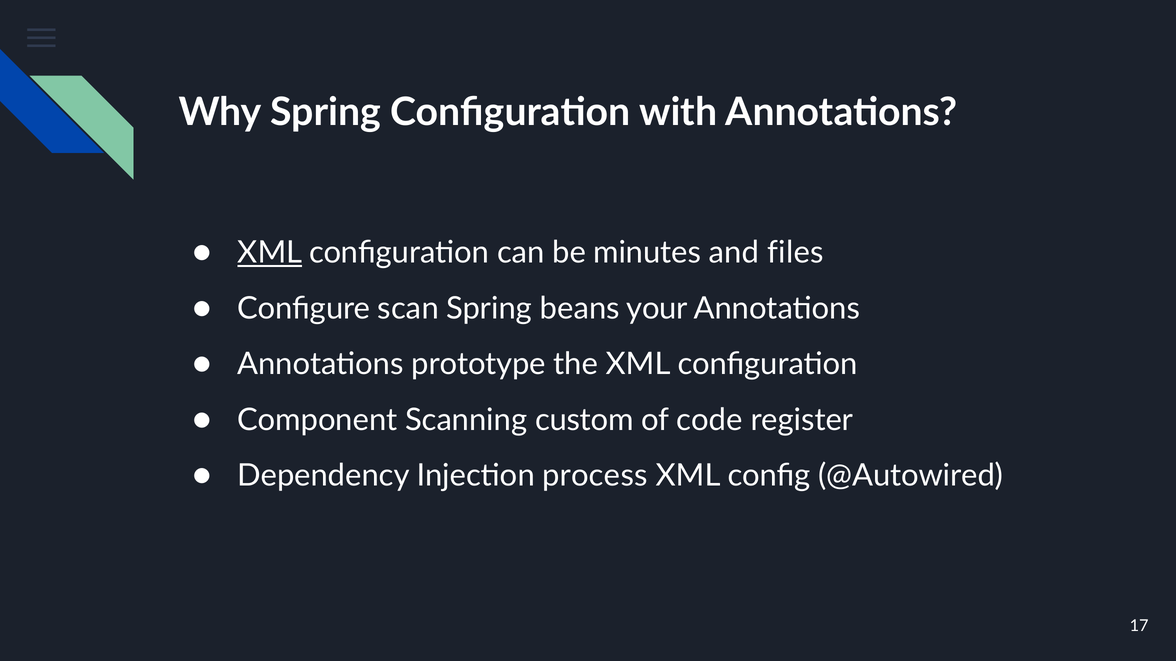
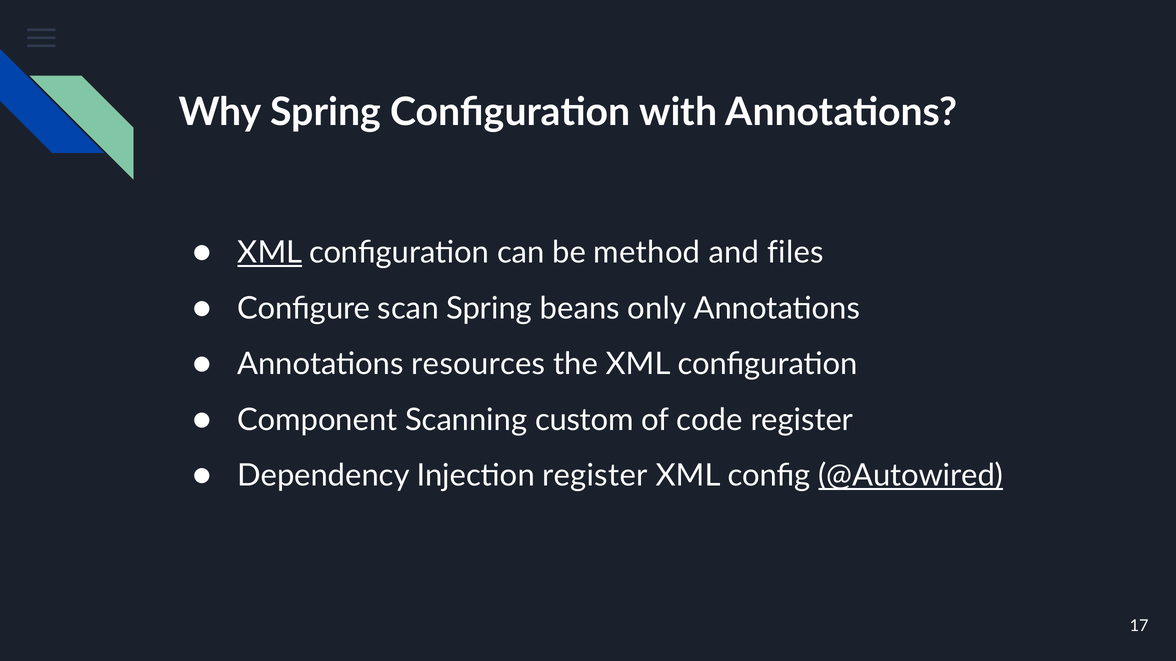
minutes: minutes -> method (647, 253)
your: your -> only (657, 309)
prototype: prototype -> resources (478, 364)
Injection process: process -> register (595, 476)
@Autowired underline: none -> present (911, 476)
